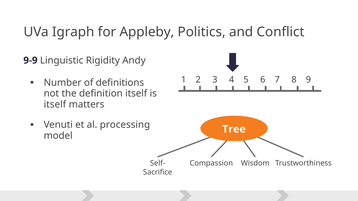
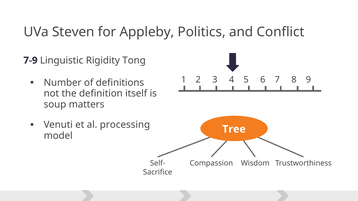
Igraph: Igraph -> Steven (73, 32)
9-9: 9-9 -> 7-9 (30, 61)
Andy: Andy -> Tong (134, 61)
itself: itself -> soup (55, 105)
